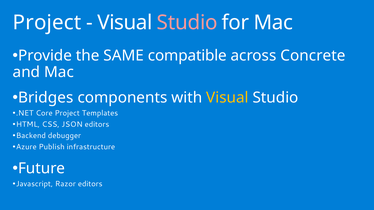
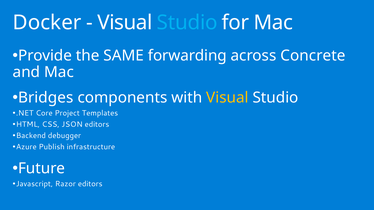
Project: Project -> Docker (47, 23)
Studio colour: pink -> light blue (187, 23)
compatible: compatible -> forwarding (187, 56)
